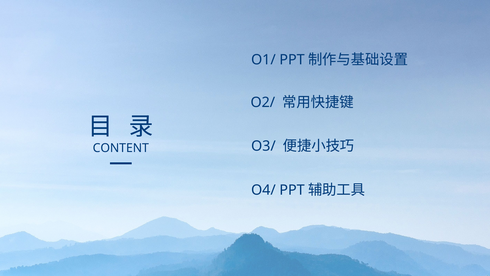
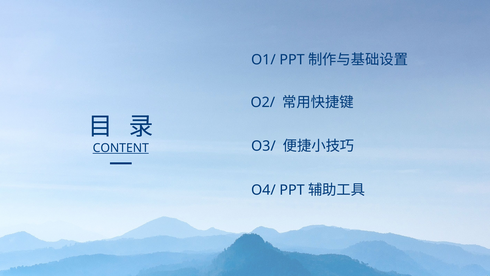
CONTENT underline: none -> present (121, 148)
